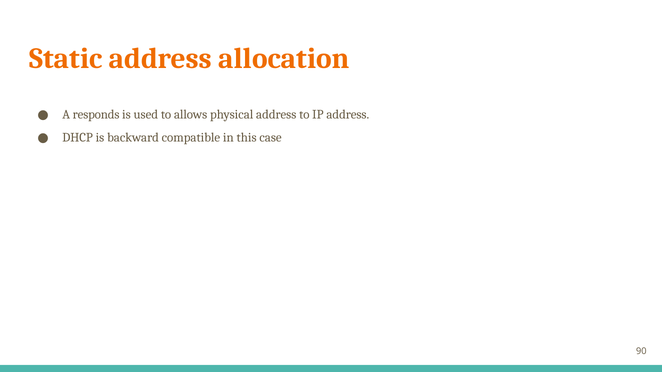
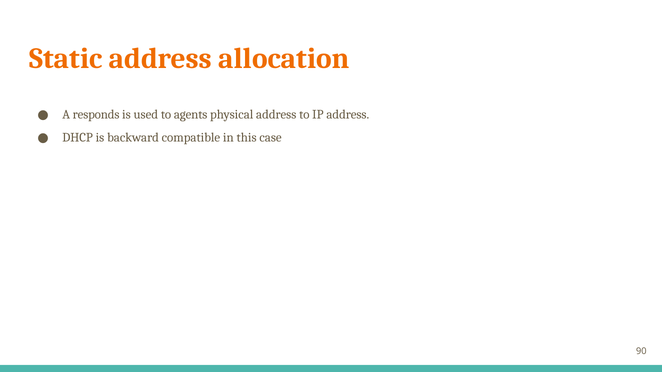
allows: allows -> agents (191, 115)
